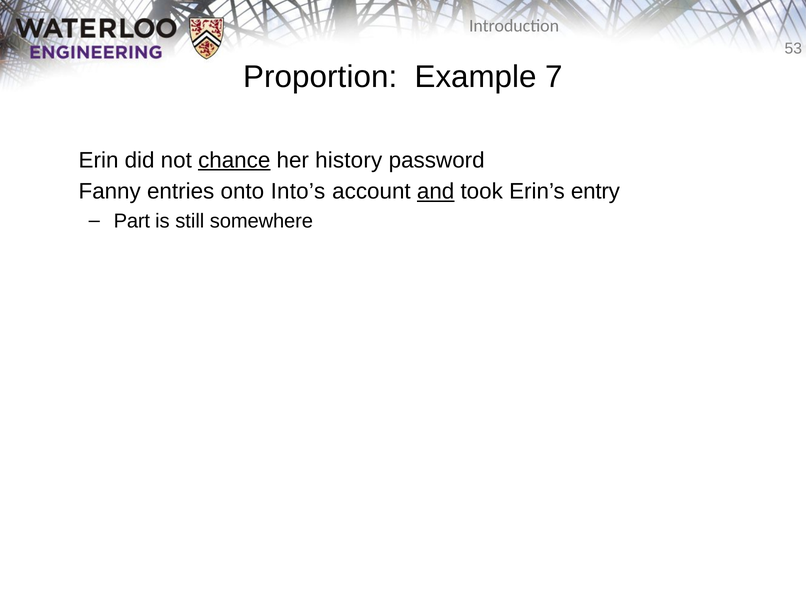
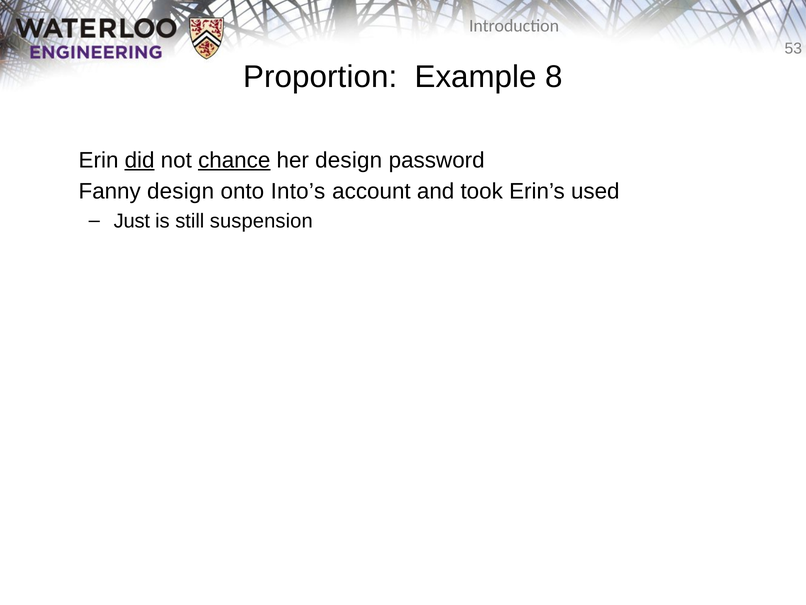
7: 7 -> 8 (554, 77)
did underline: none -> present (140, 160)
her history: history -> design (349, 160)
Fanny entries: entries -> design (181, 191)
and underline: present -> none (436, 191)
entry: entry -> used (595, 191)
Part: Part -> Just (132, 221)
somewhere: somewhere -> suspension (261, 221)
